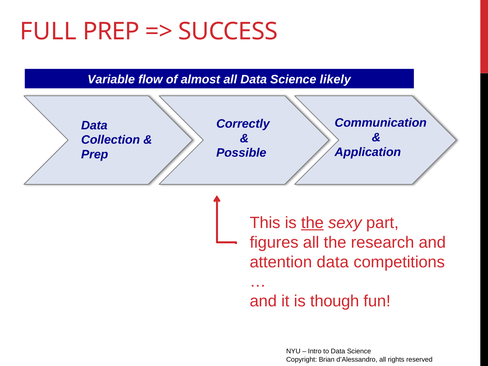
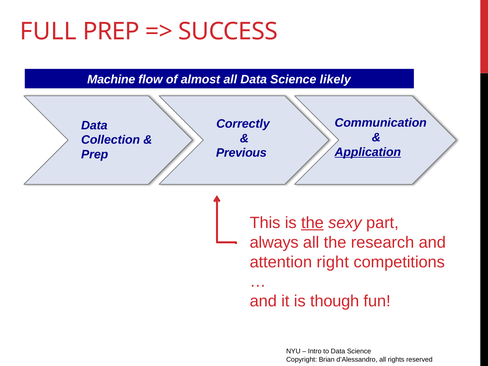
Variable: Variable -> Machine (111, 79)
Application underline: none -> present (368, 152)
Possible: Possible -> Previous (241, 153)
figures: figures -> always (274, 242)
attention data: data -> right (333, 262)
